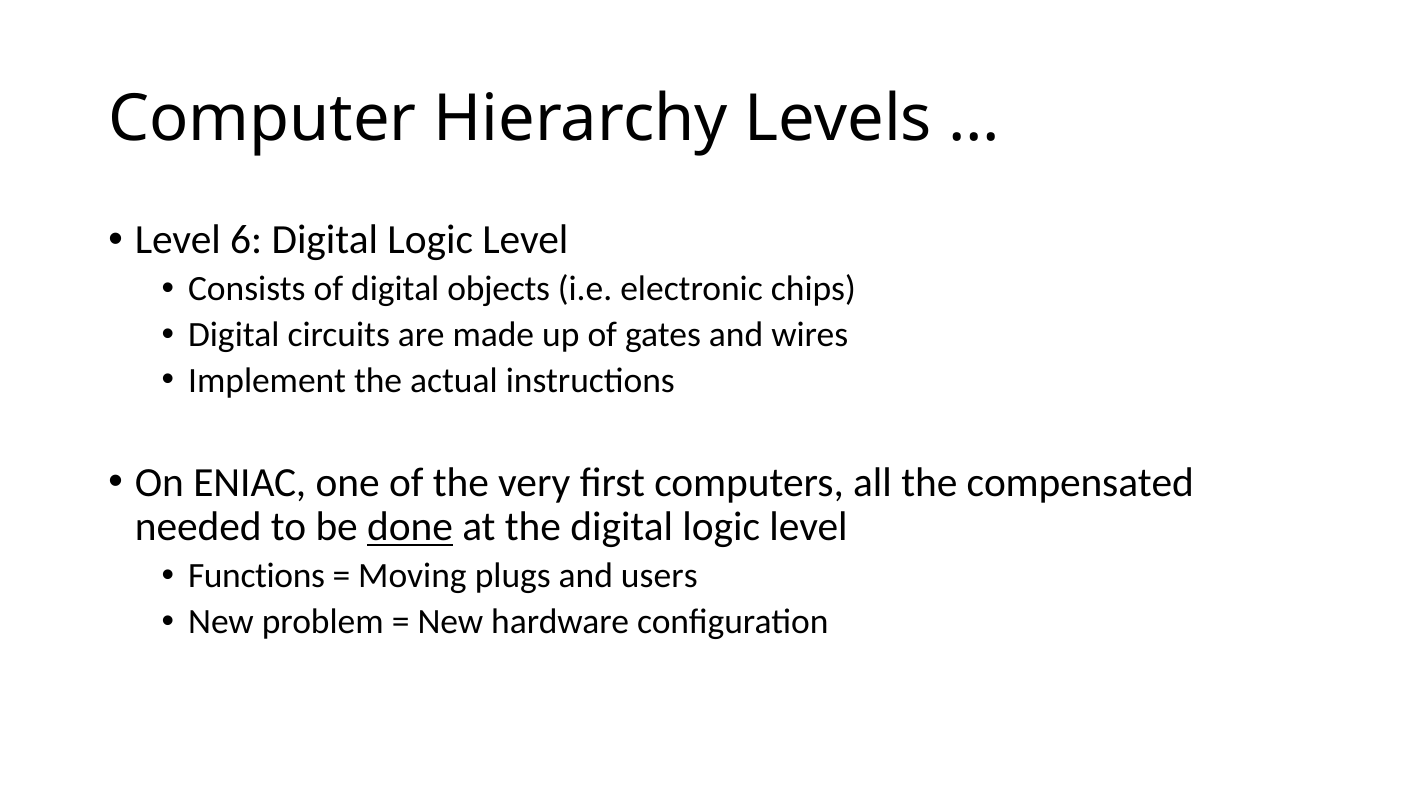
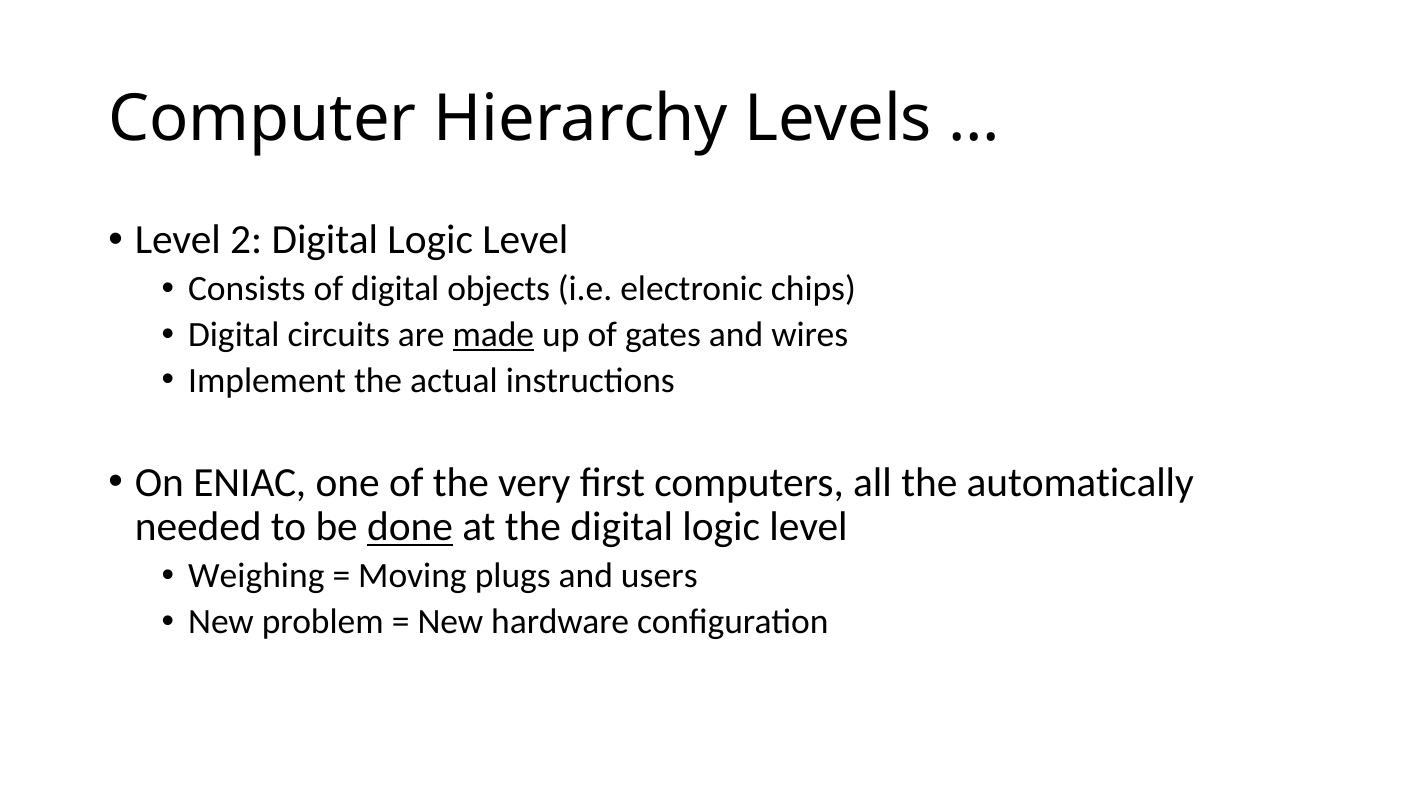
6: 6 -> 2 (246, 240)
made underline: none -> present (493, 335)
compensated: compensated -> automatically (1080, 482)
Functions: Functions -> Weighing (256, 576)
